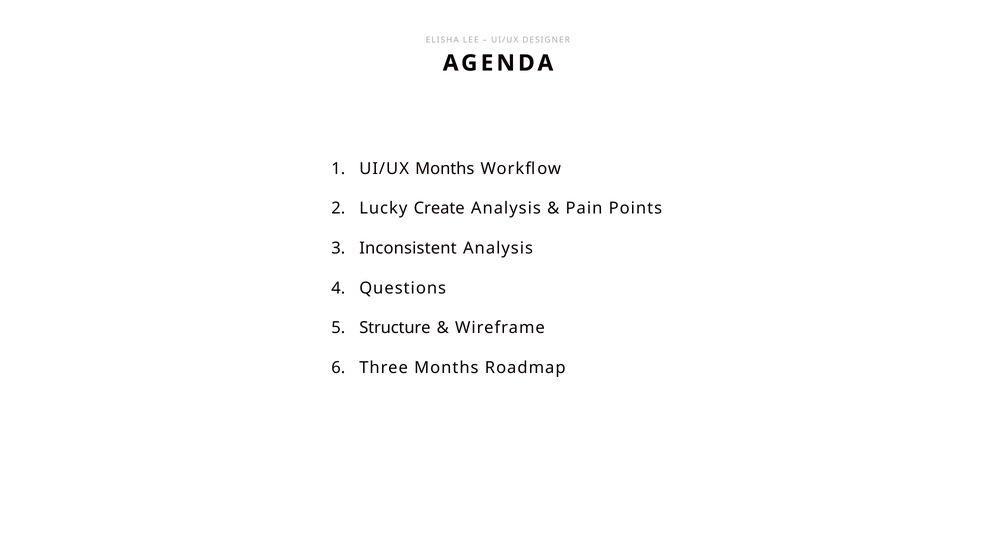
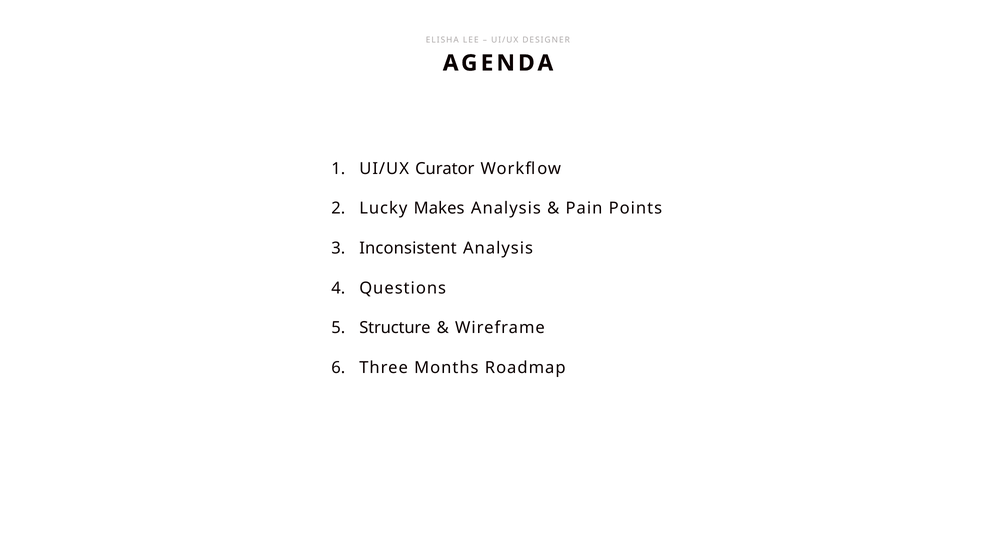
UI/UX Months: Months -> Curator (445, 169)
Create: Create -> Makes (439, 208)
